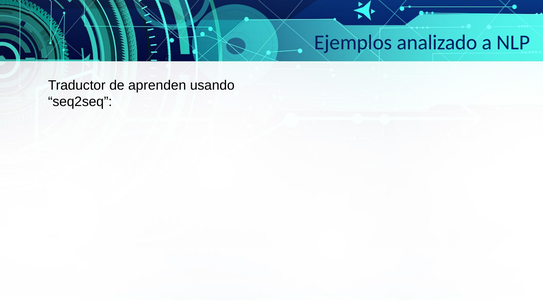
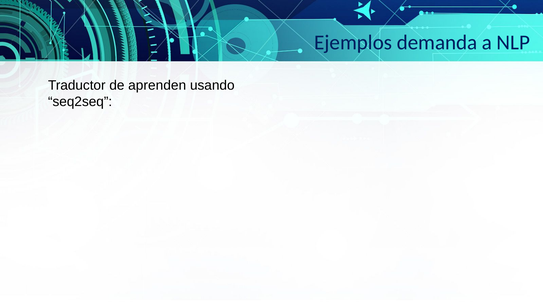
analizado: analizado -> demanda (437, 42)
